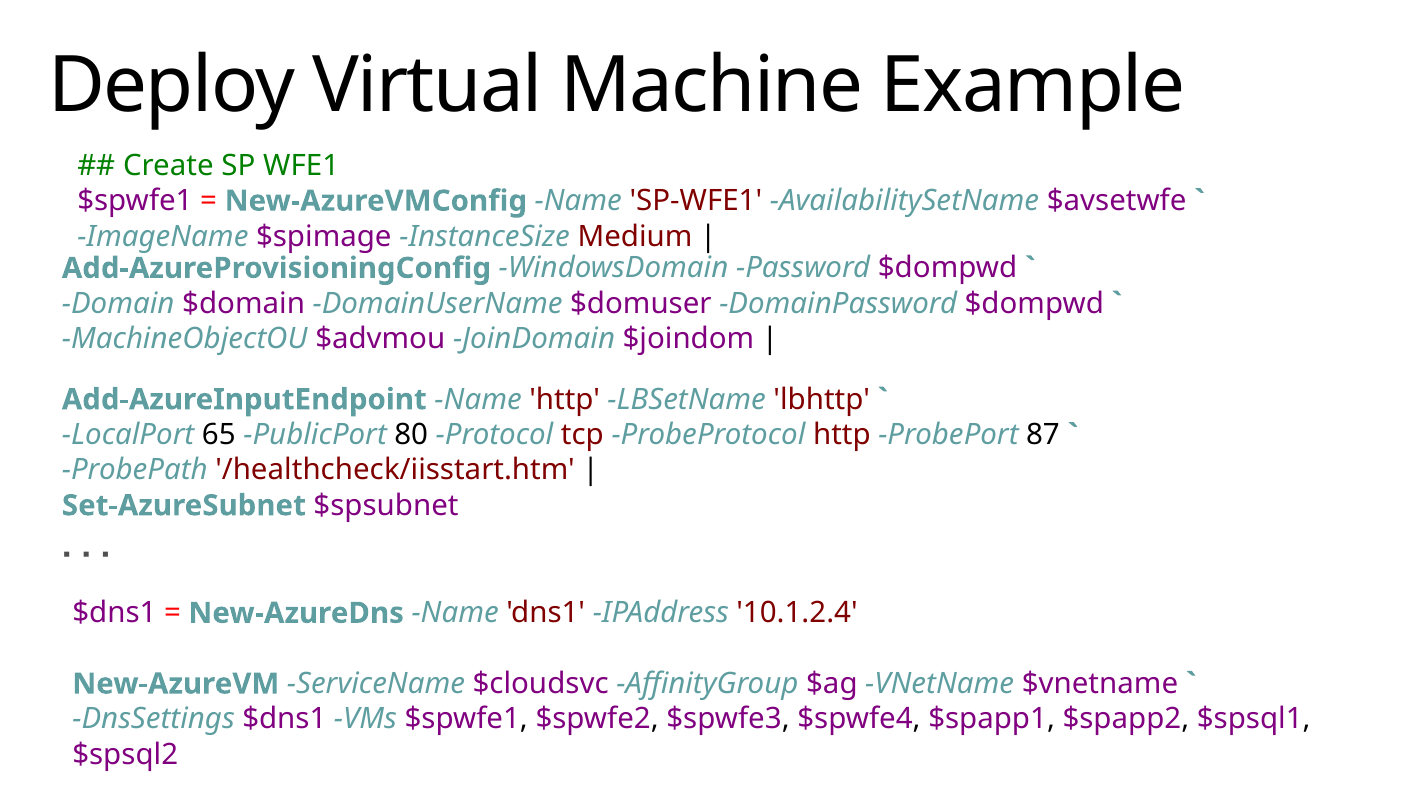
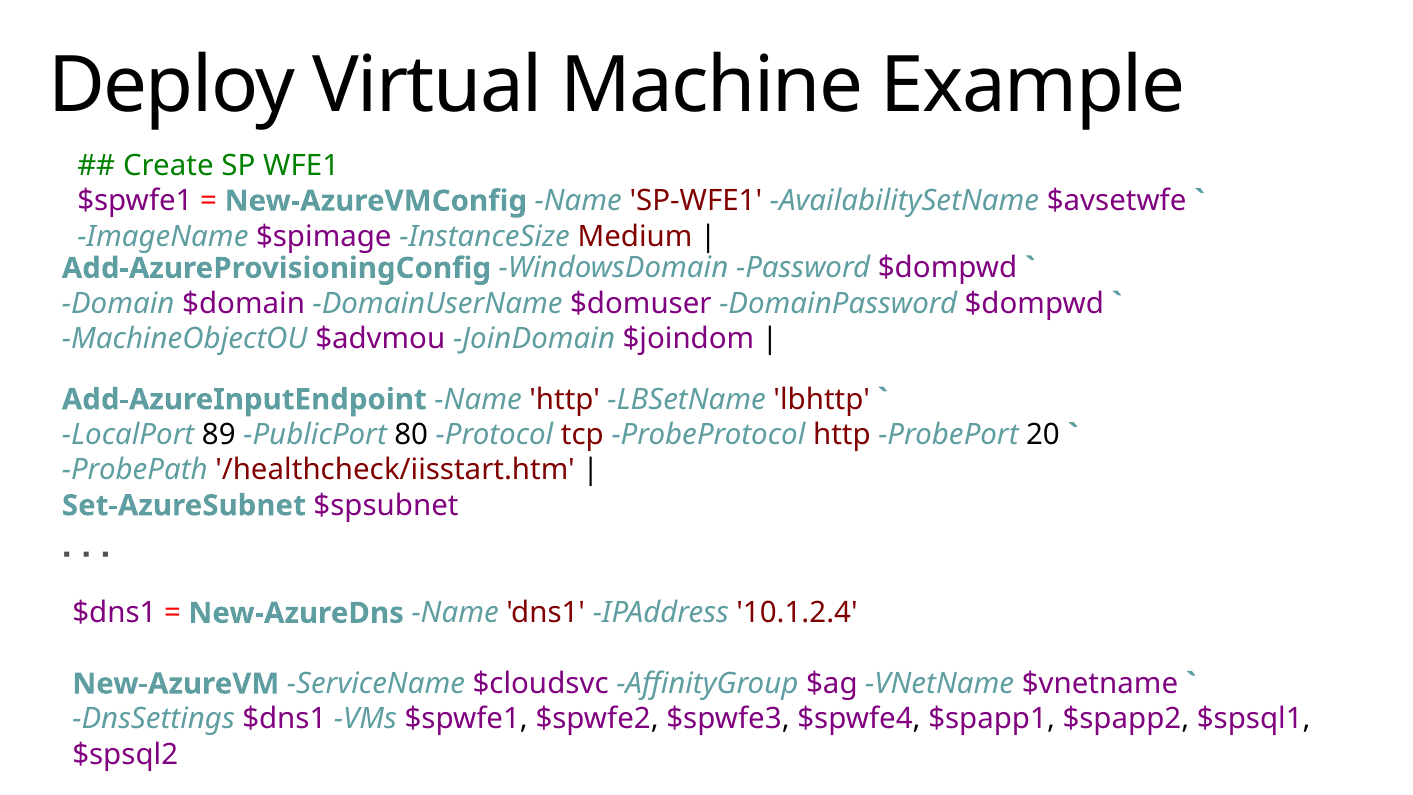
65: 65 -> 89 (219, 435)
87: 87 -> 20 (1043, 435)
